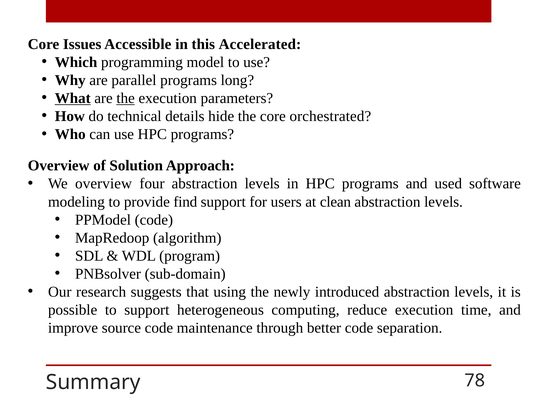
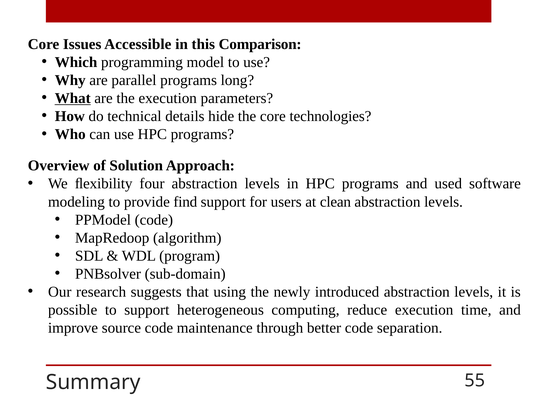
Accelerated: Accelerated -> Comparison (260, 44)
the underline: present -> none (126, 98)
orchestrated: orchestrated -> technologies (330, 116)
We overview: overview -> ﬂexibility (104, 184)
78: 78 -> 55 (475, 380)
